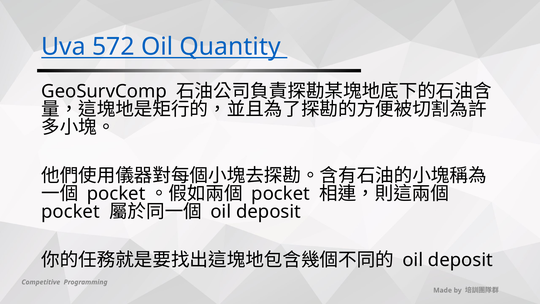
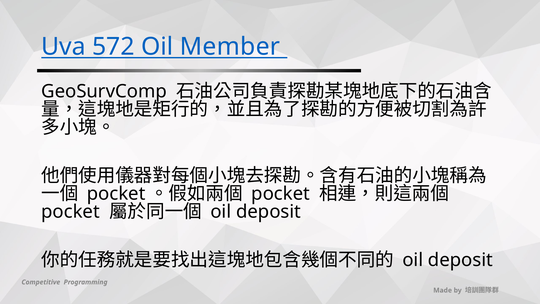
Quantity: Quantity -> Member (230, 46)
